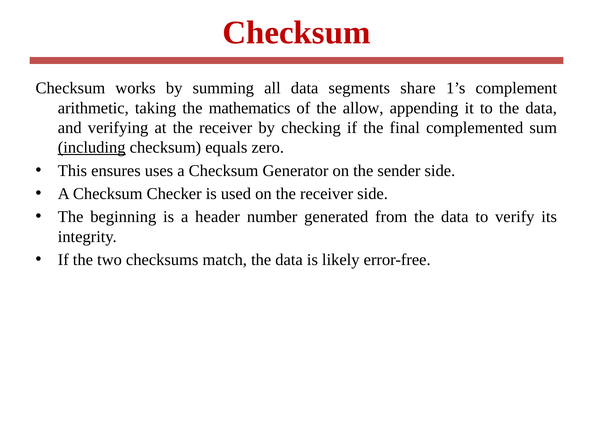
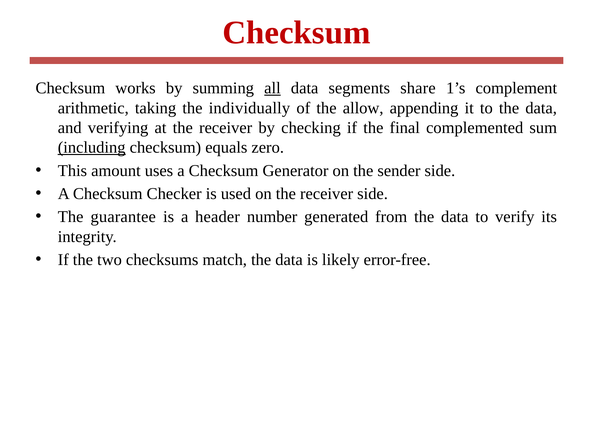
all underline: none -> present (272, 88)
mathematics: mathematics -> individually (249, 108)
ensures: ensures -> amount (116, 171)
beginning: beginning -> guarantee (123, 217)
